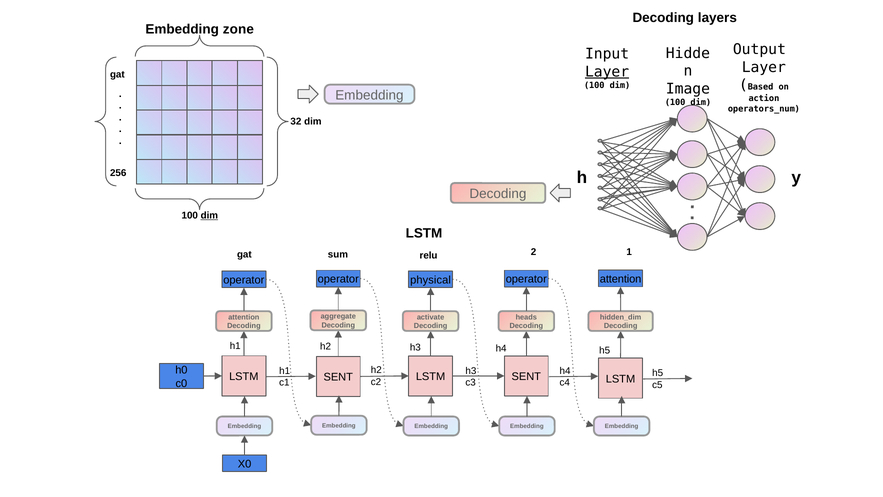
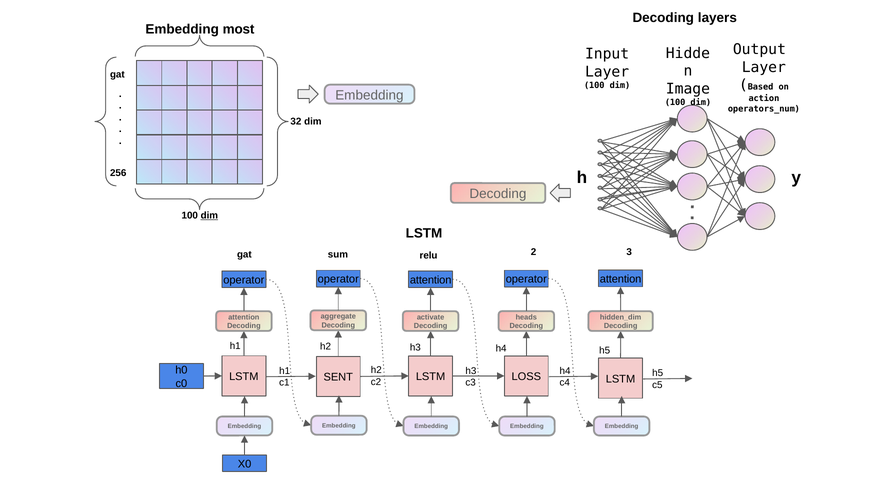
zone: zone -> most (239, 29)
Layer underline: present -> none (607, 72)
1: 1 -> 3 (629, 252)
physical: physical -> attention (431, 280)
SENT: SENT -> LOSS (526, 376)
